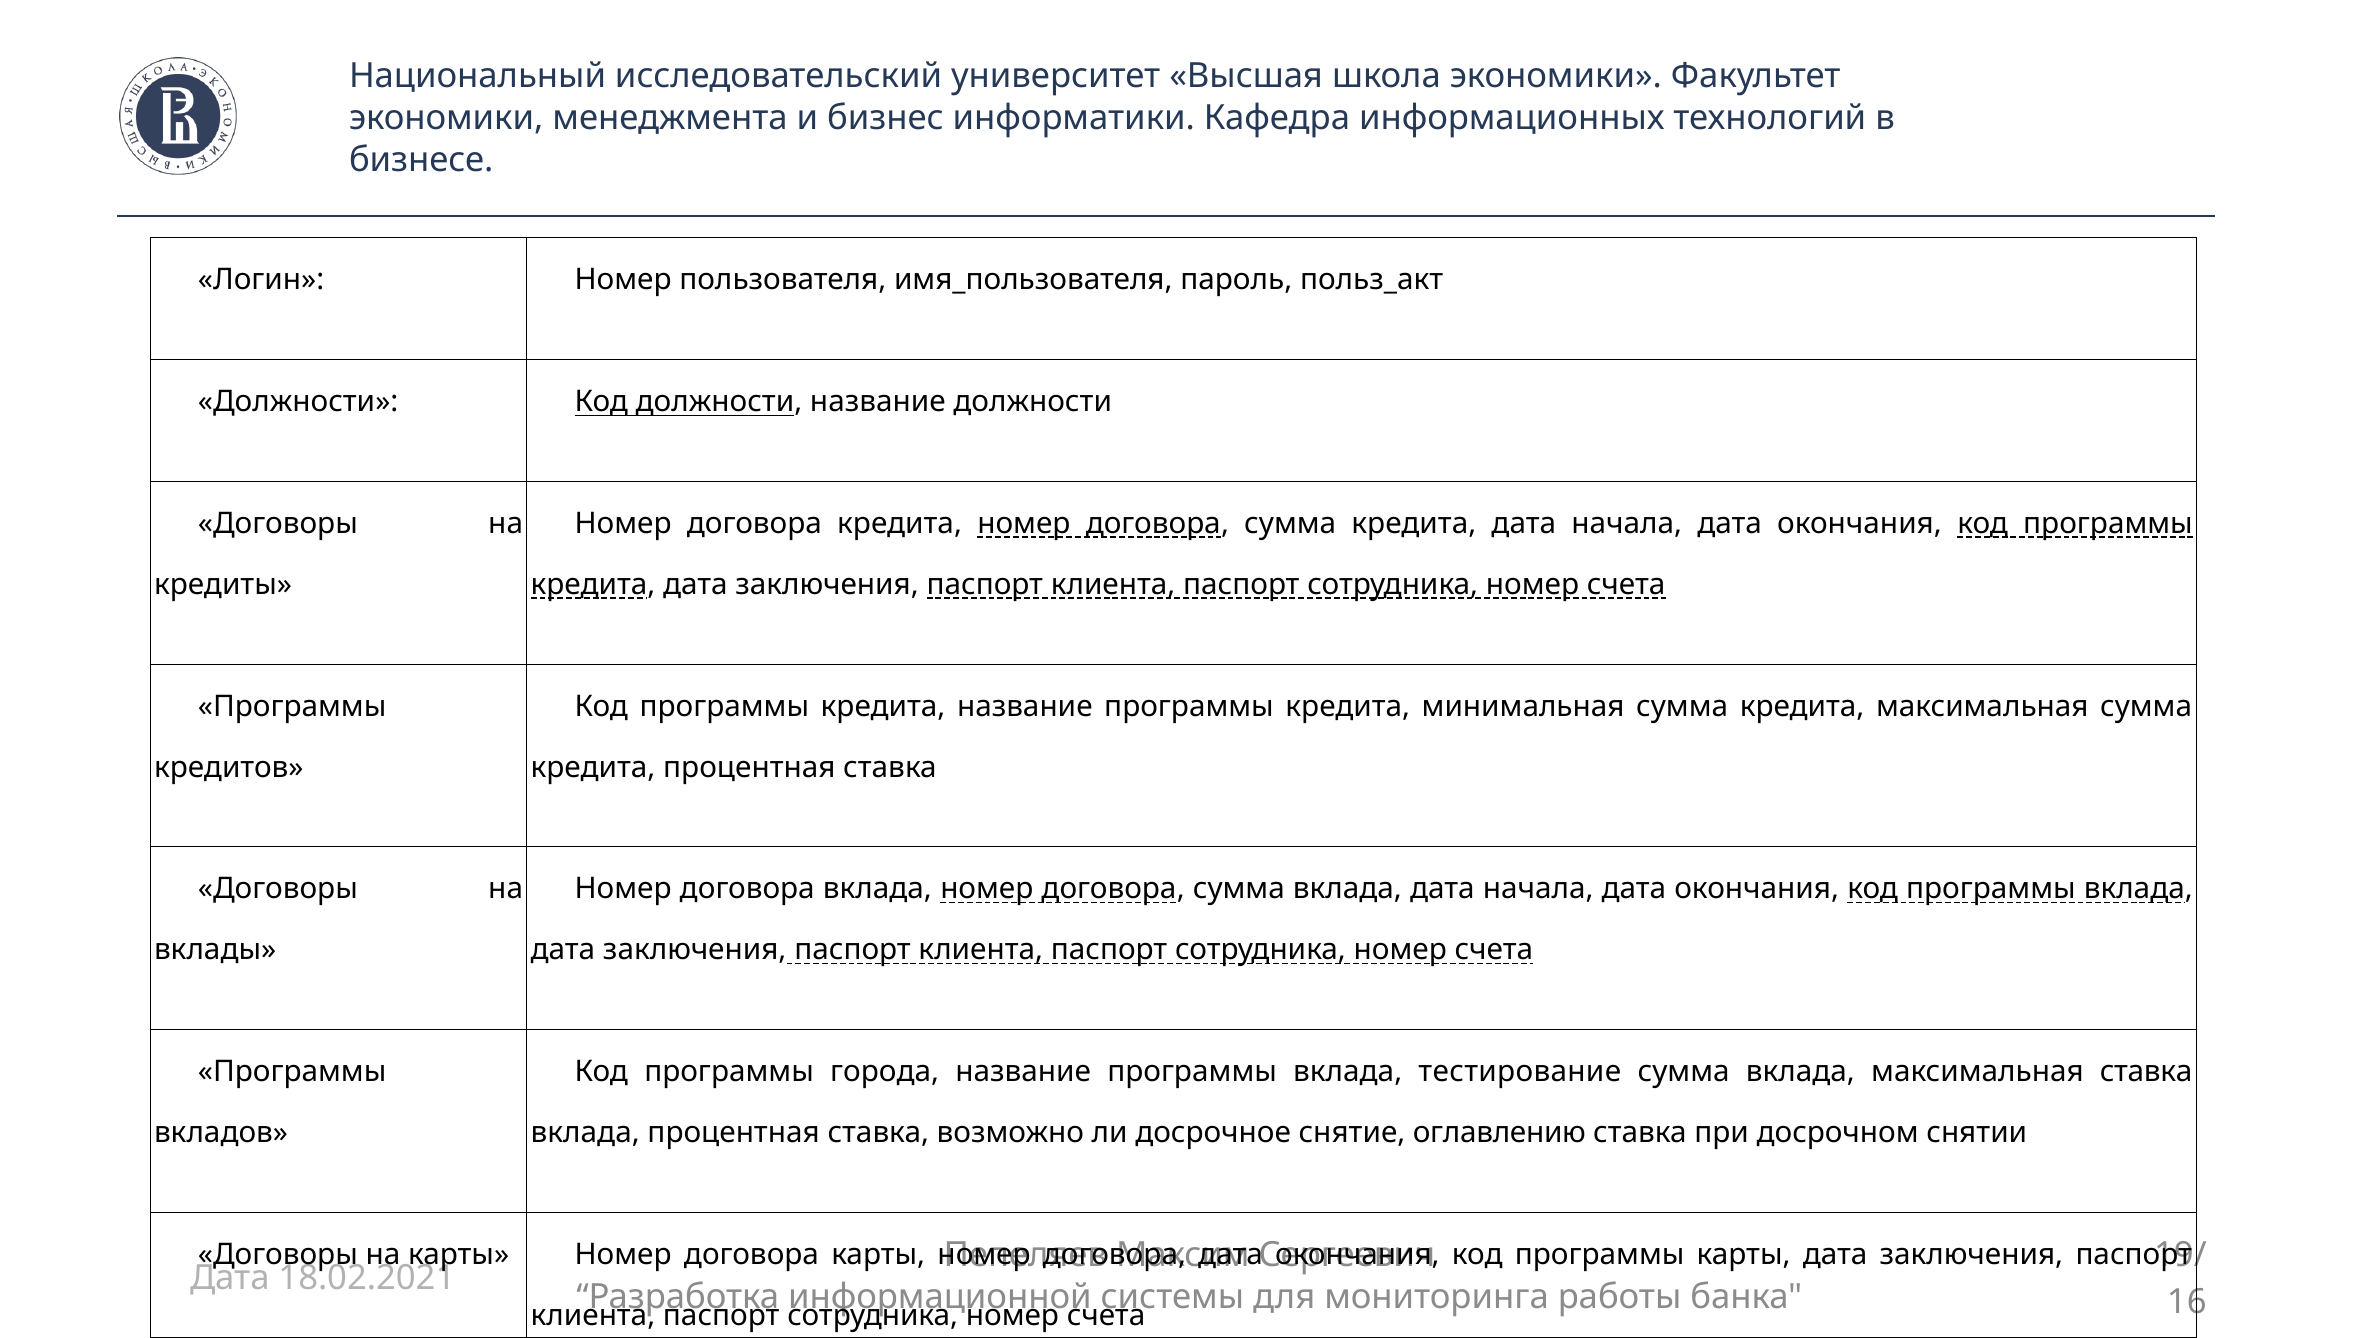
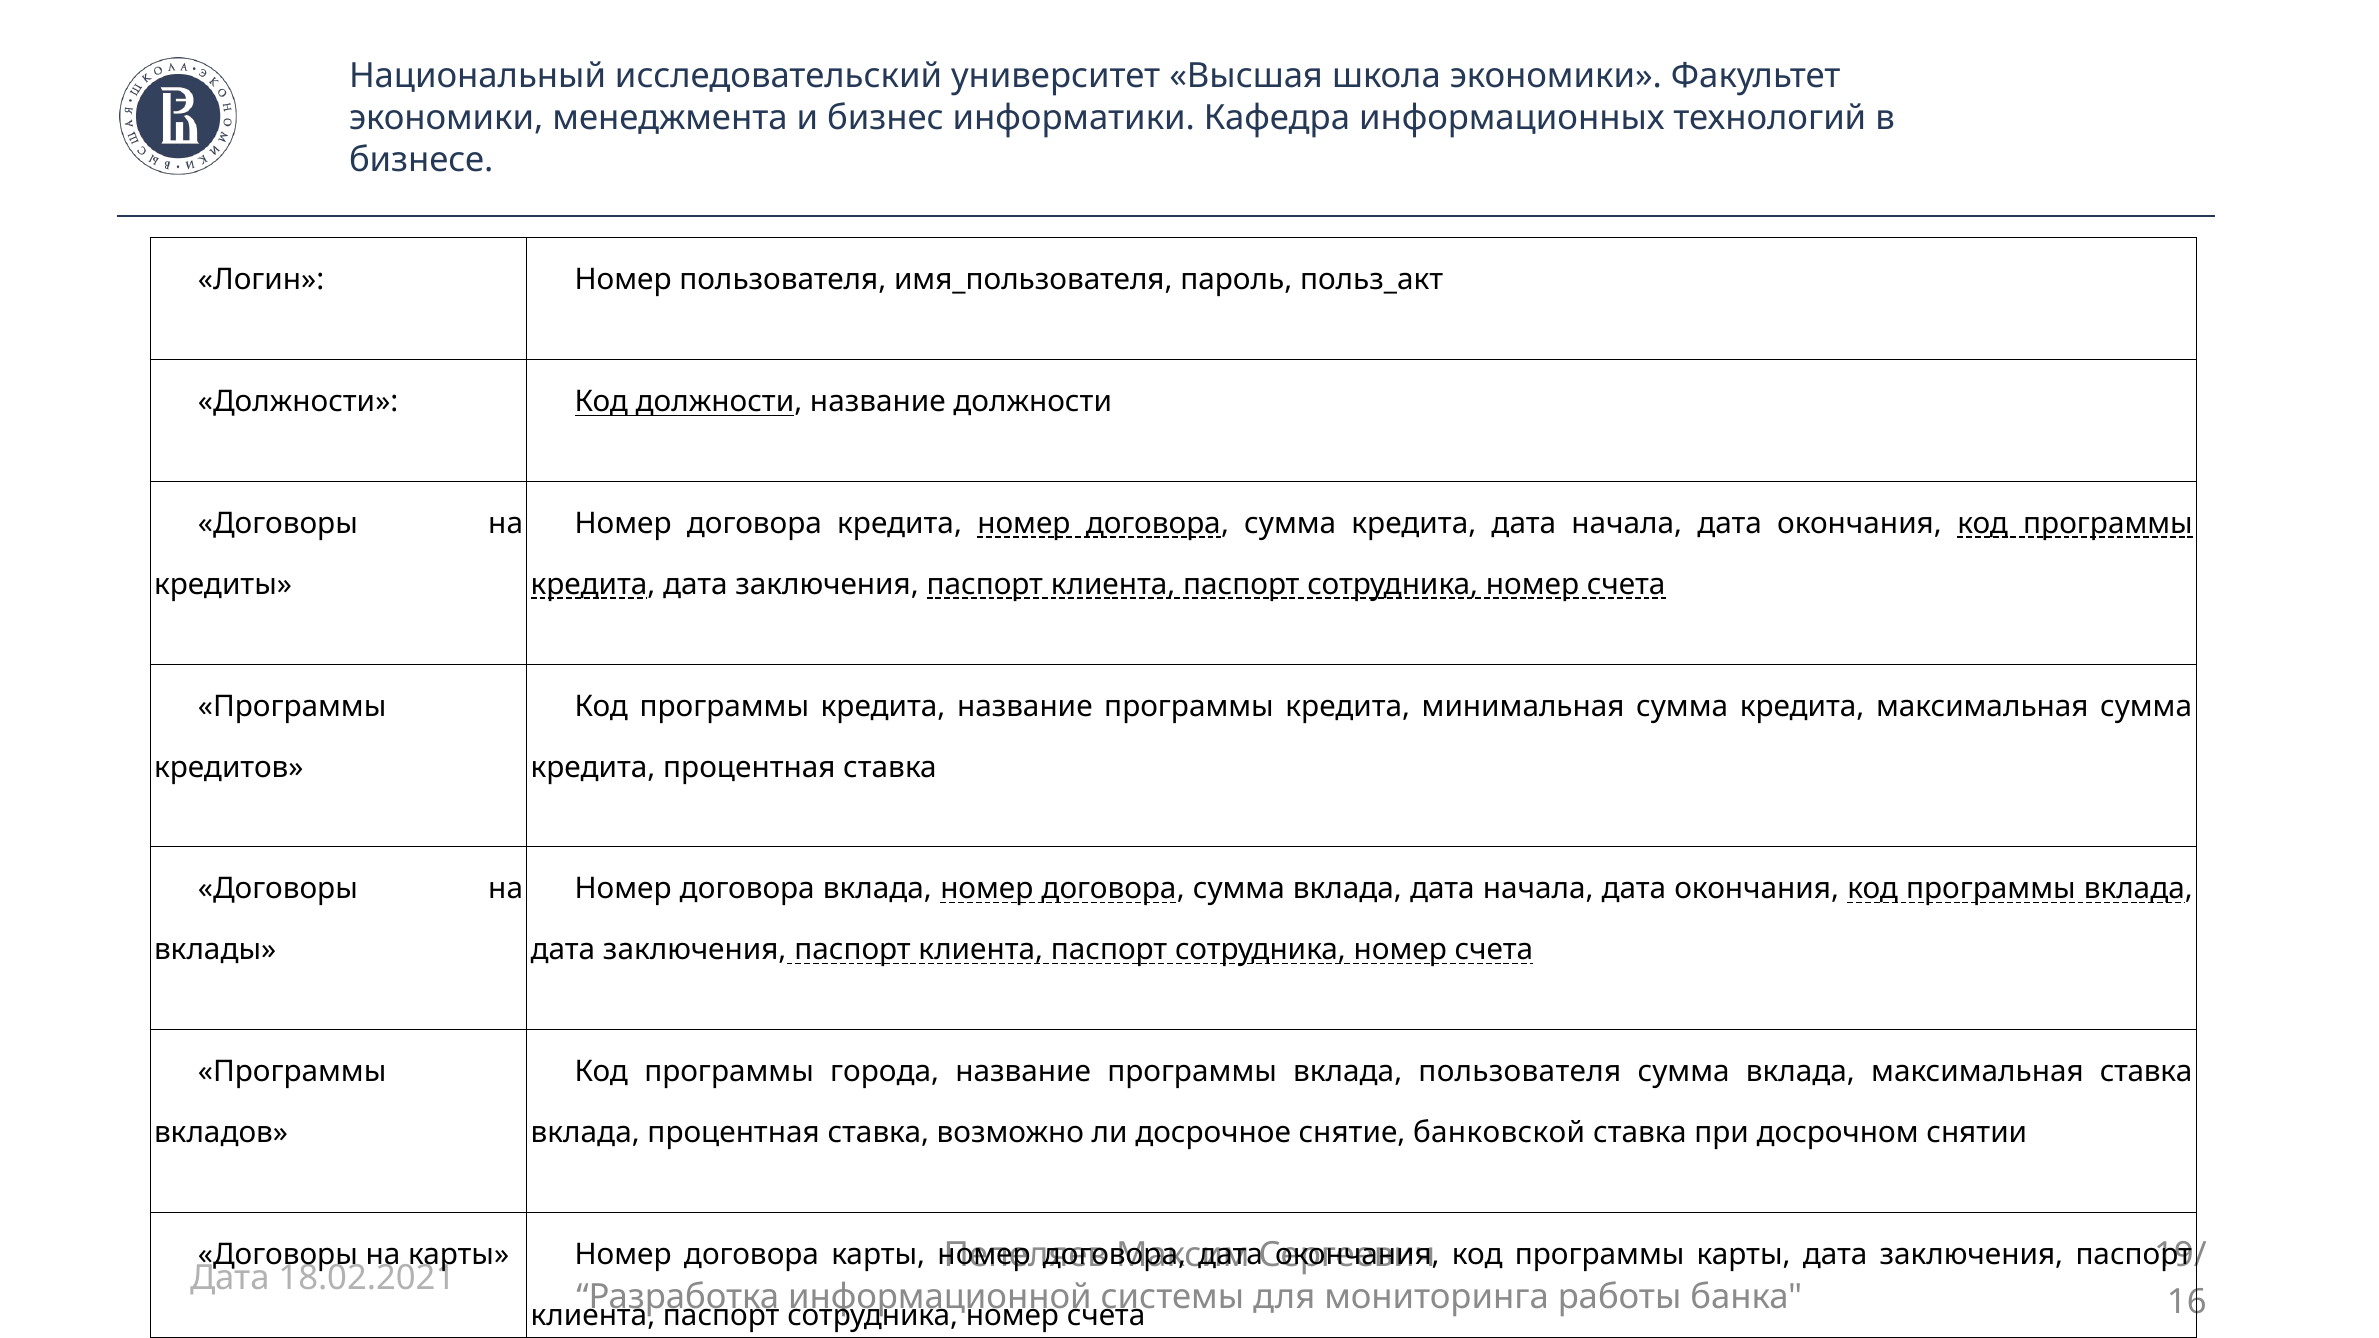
вклада тестирование: тестирование -> пользователя (1520, 1072)
оглавлению: оглавлению -> банковской (1499, 1133)
